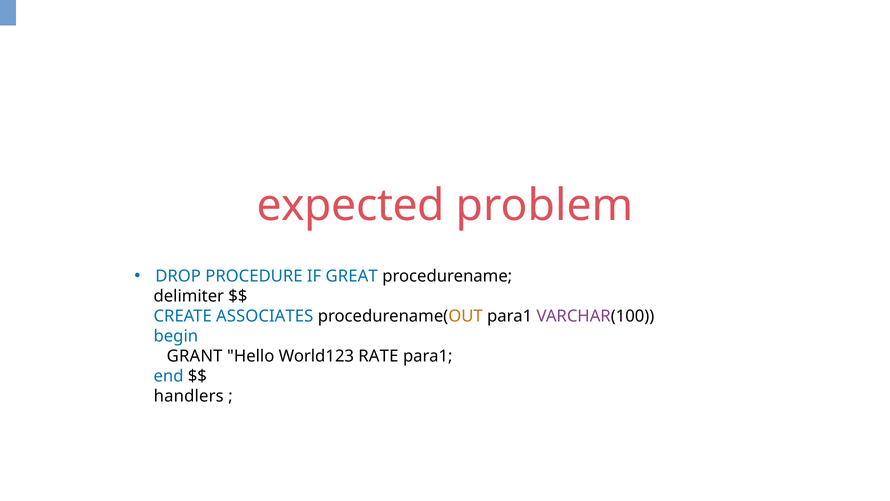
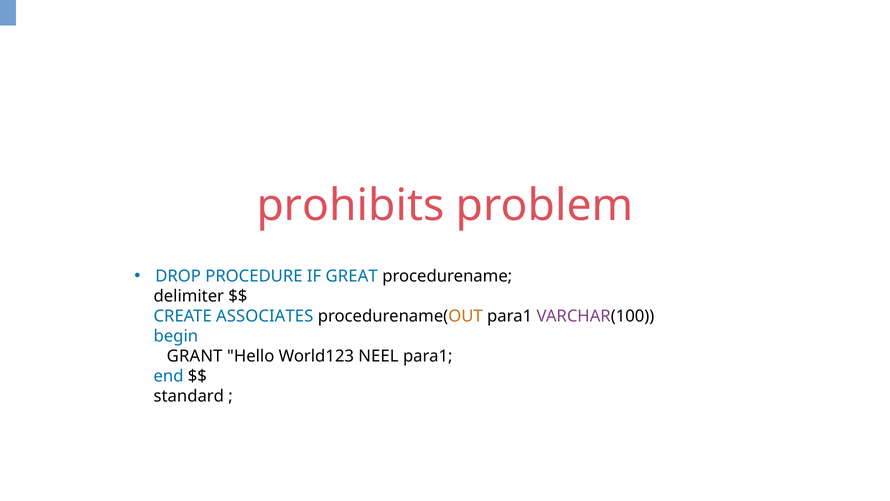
expected: expected -> prohibits (350, 206)
RATE: RATE -> NEEL (378, 356)
handlers: handlers -> standard (189, 396)
